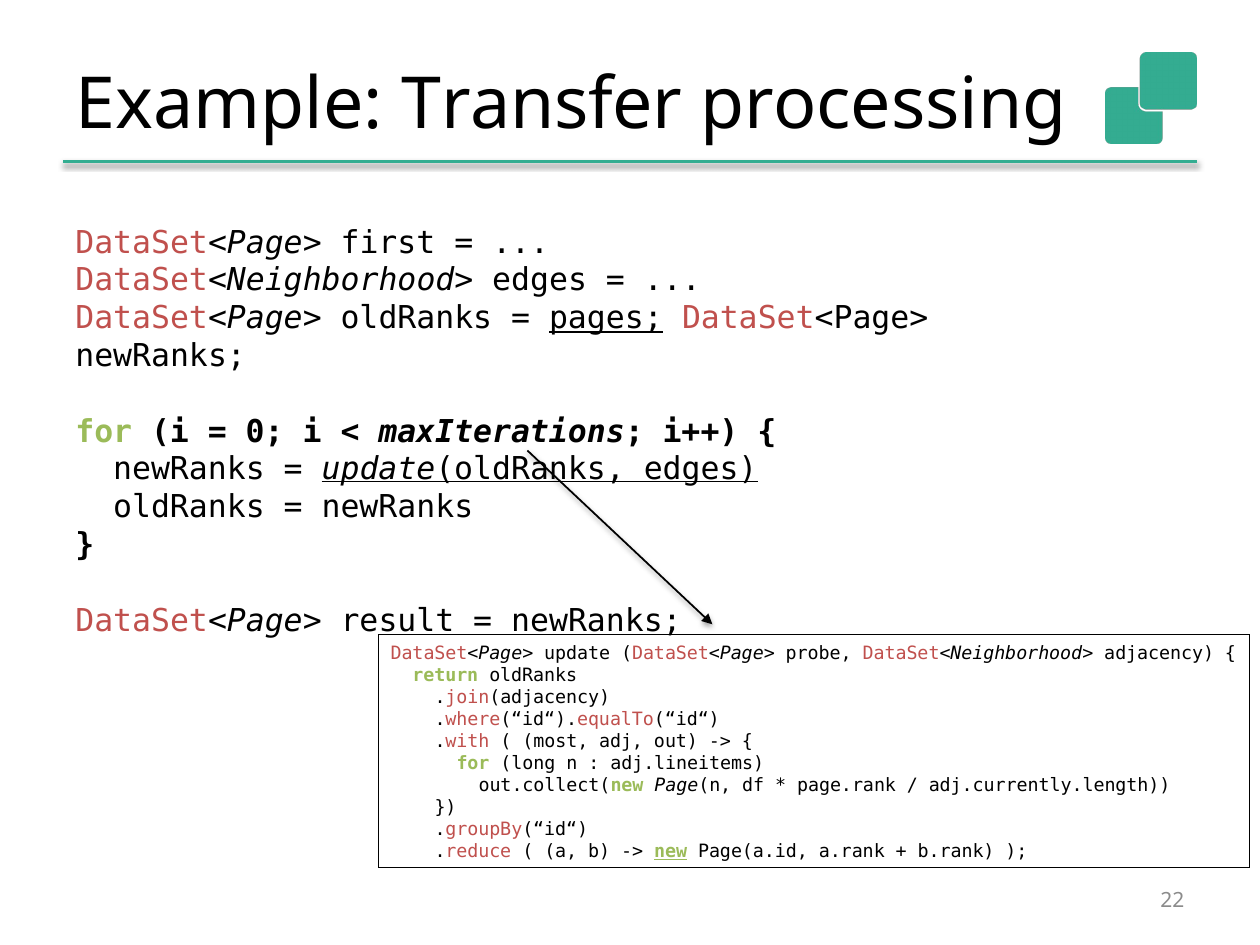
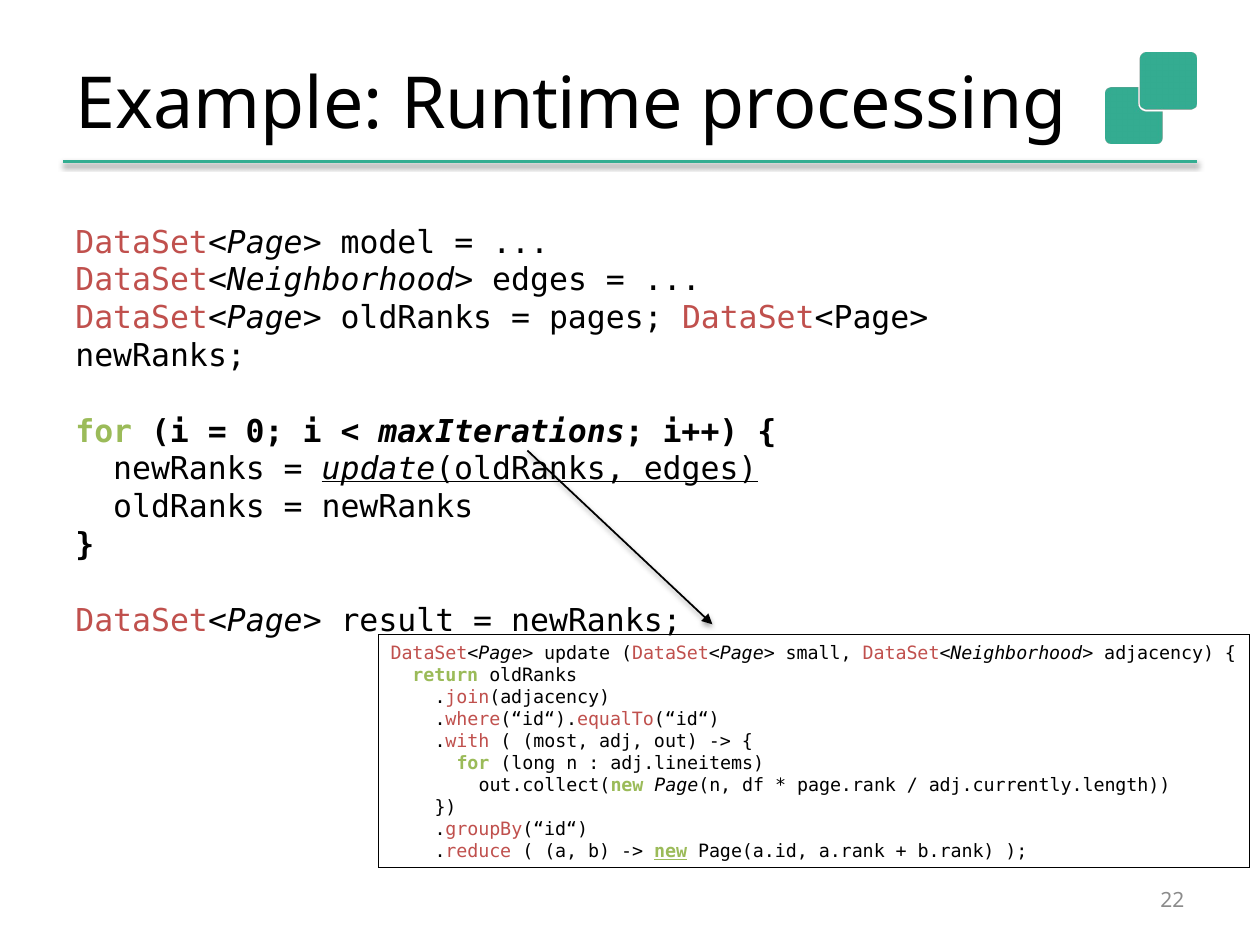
Transfer: Transfer -> Runtime (542, 105)
first: first -> model (388, 243)
pages underline: present -> none (606, 318)
probe: probe -> small (819, 653)
